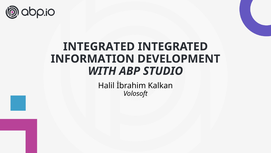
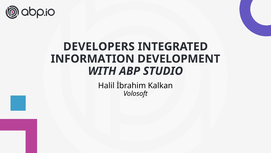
INTEGRATED: INTEGRATED -> DEVELOPERS (99, 46)
